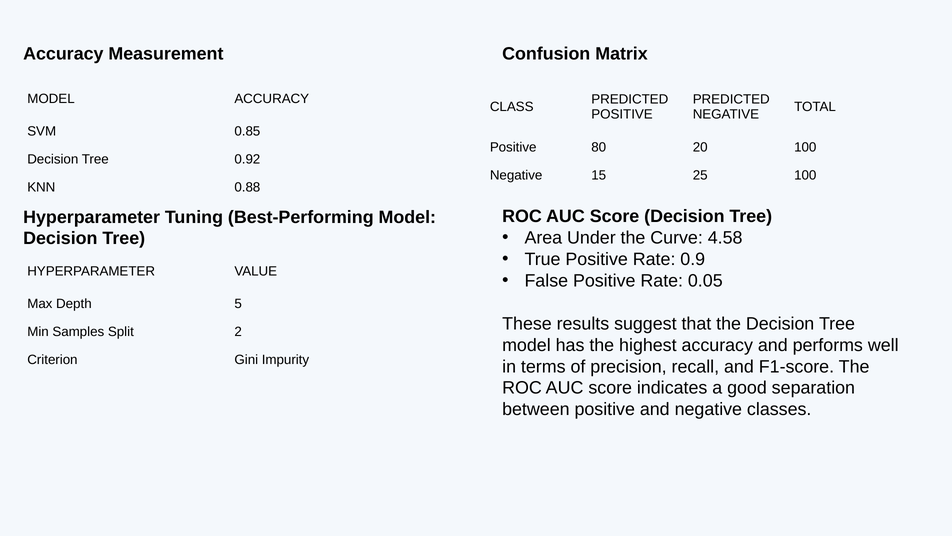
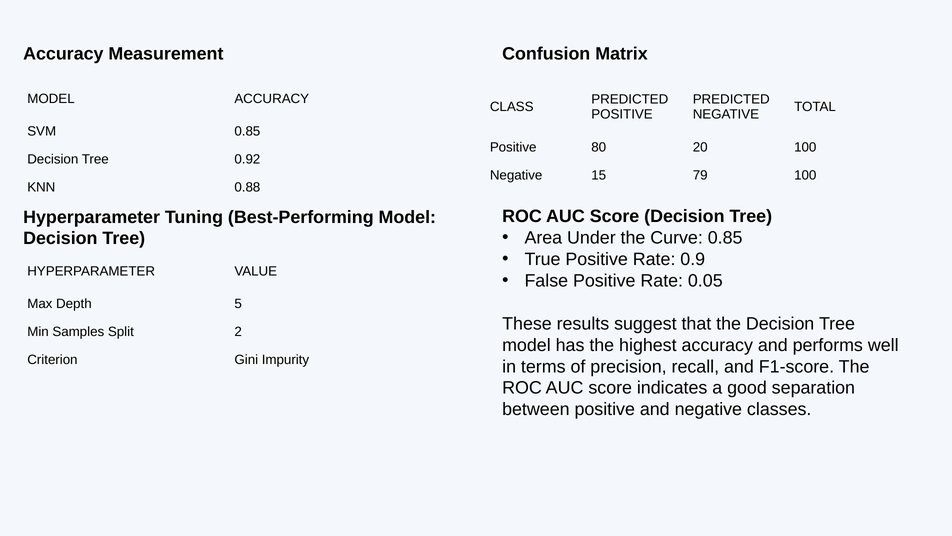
25: 25 -> 79 (700, 175)
Curve 4.58: 4.58 -> 0.85 (725, 238)
